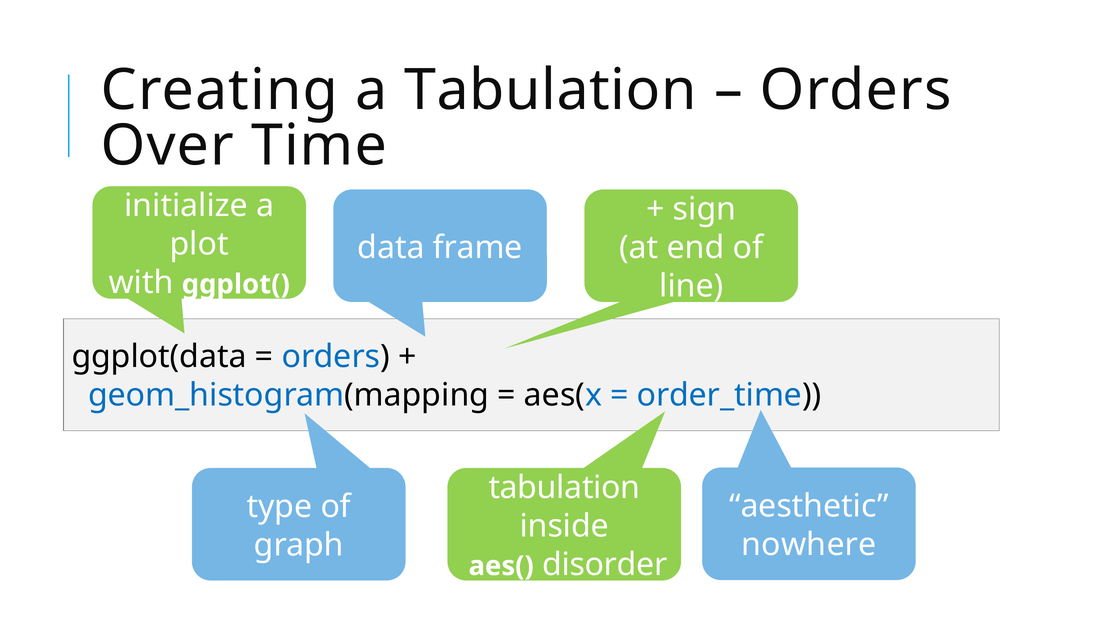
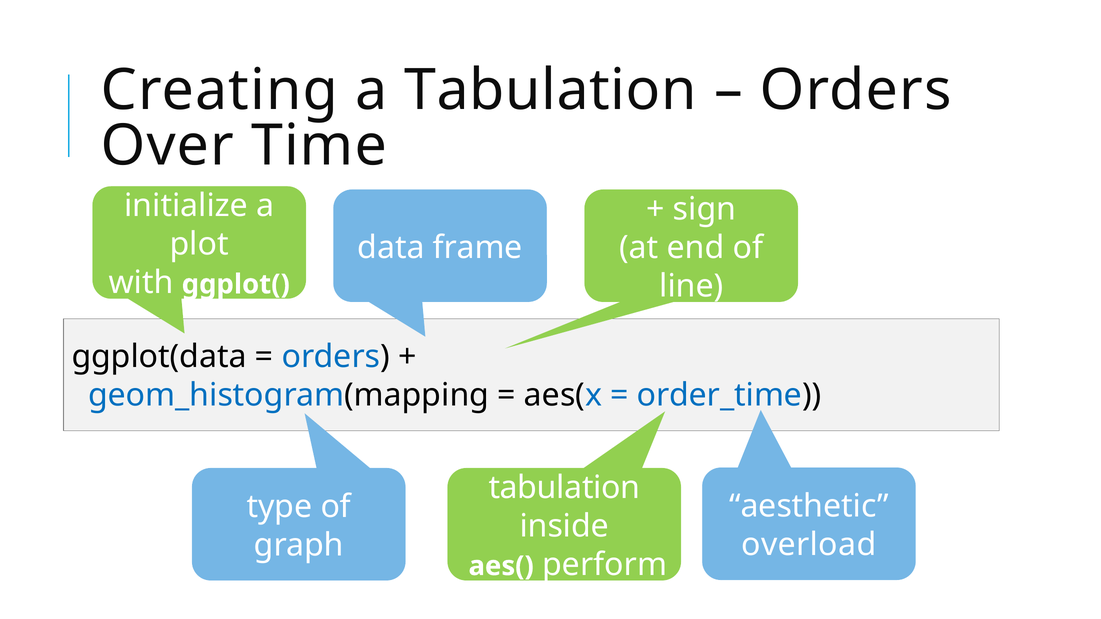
nowhere: nowhere -> overload (809, 545)
disorder: disorder -> perform (605, 565)
